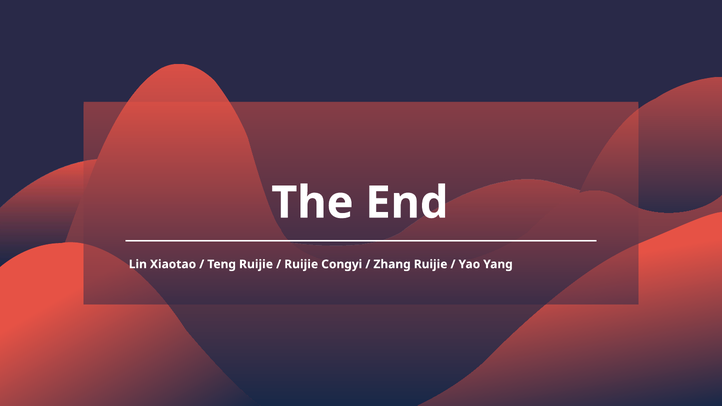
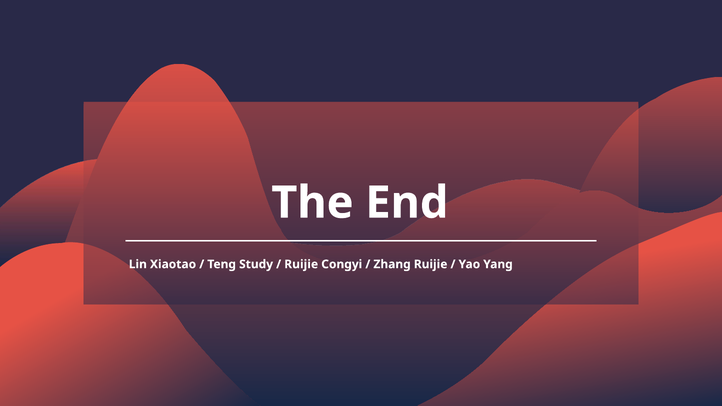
Teng Ruijie: Ruijie -> Study (256, 264)
